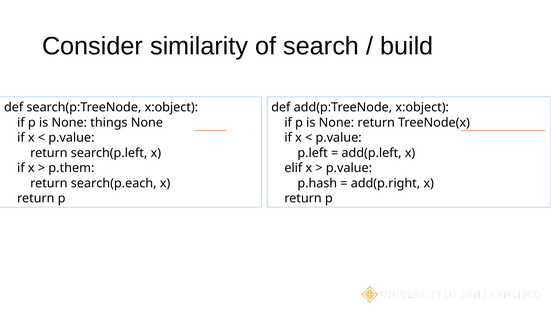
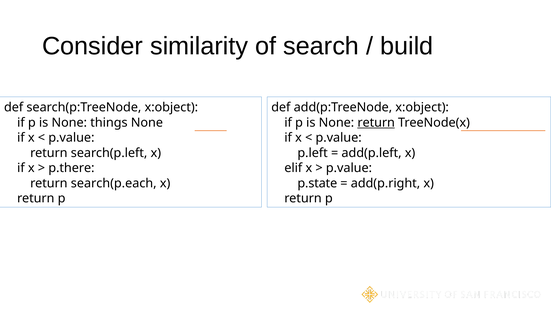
return underline: none -> present (376, 123)
p.them: p.them -> p.there (71, 168)
p.hash: p.hash -> p.state (317, 183)
